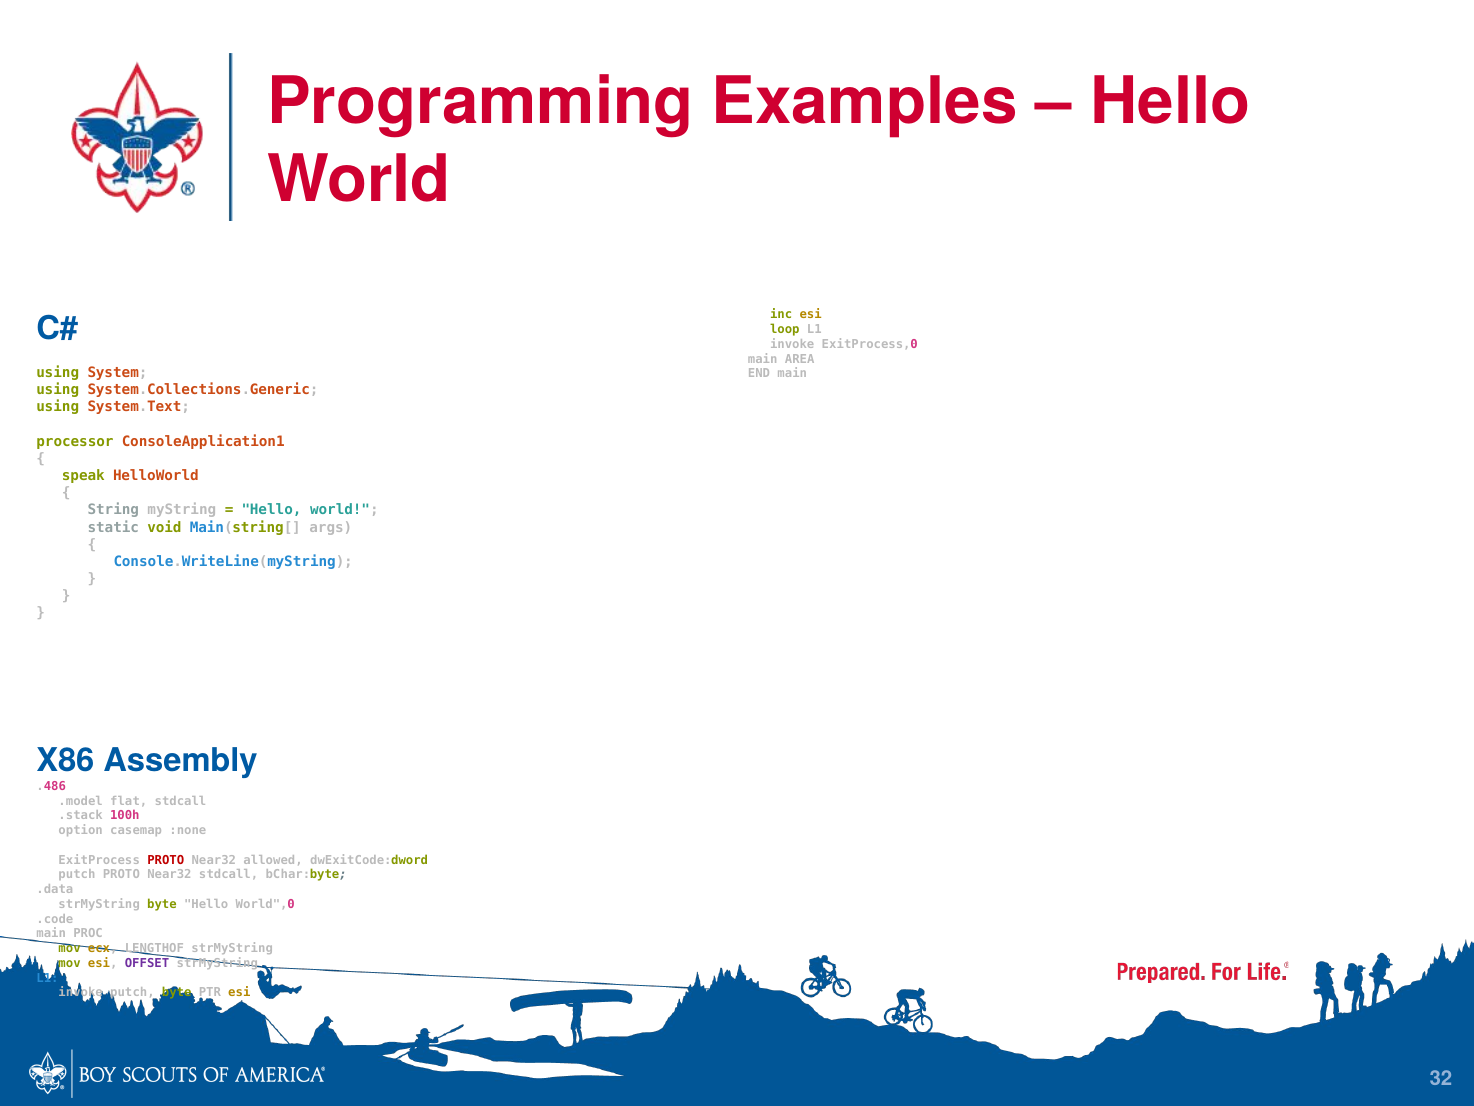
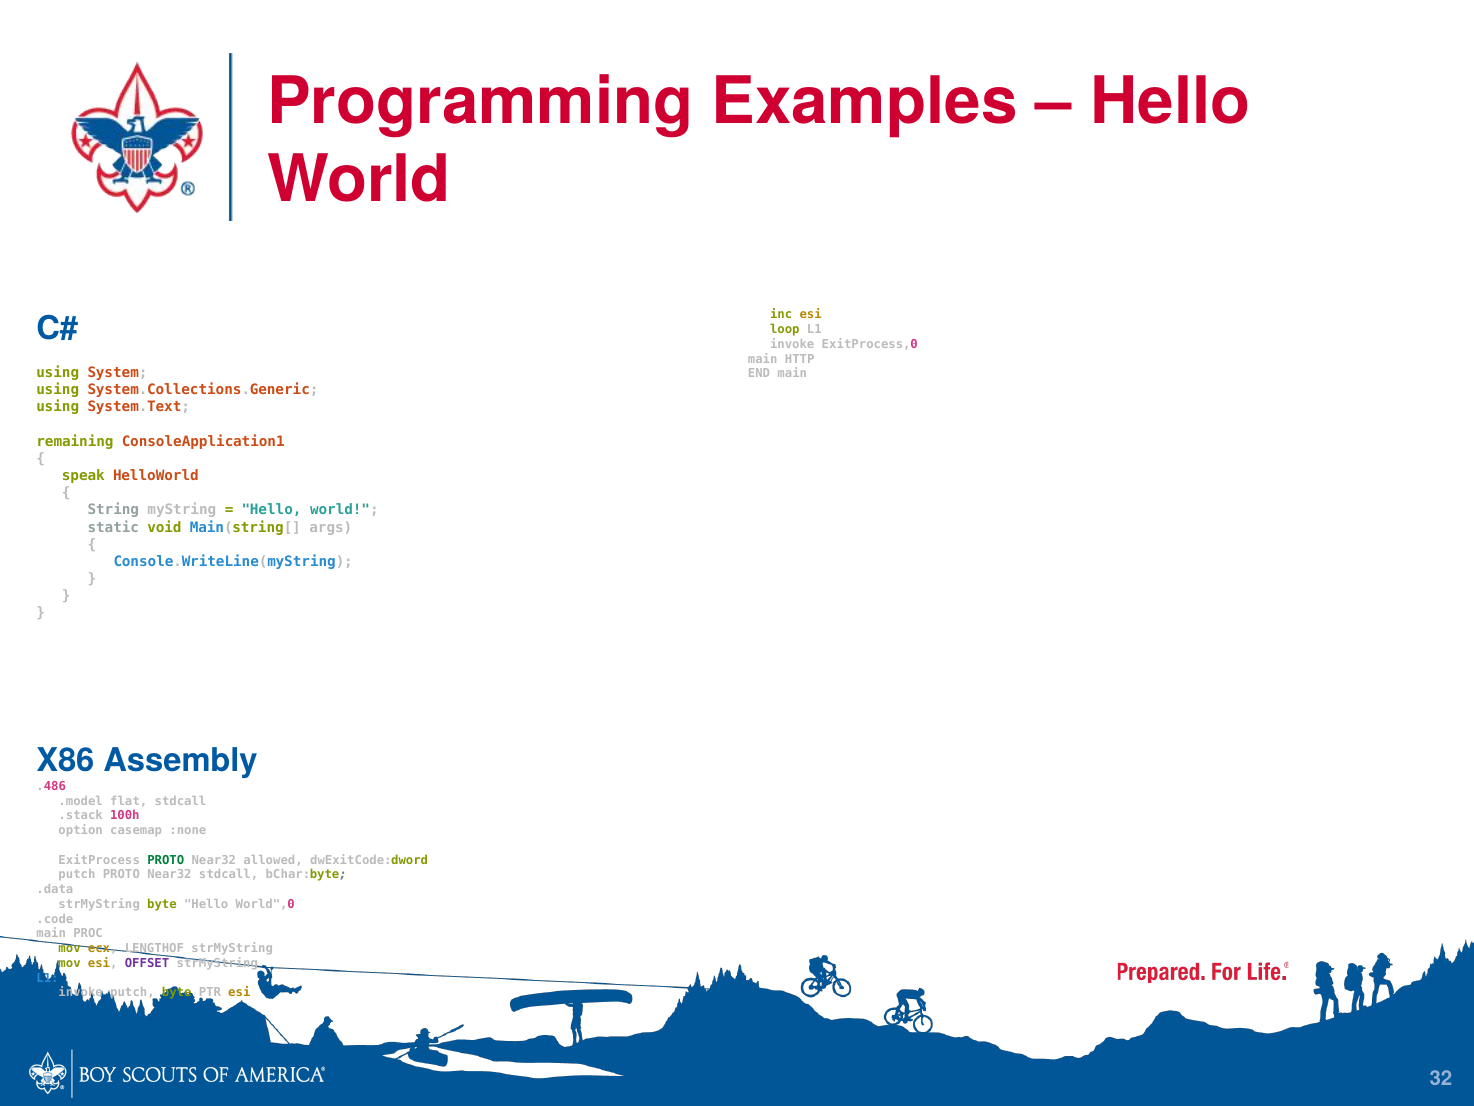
AREA: AREA -> HTTP (800, 359)
processor: processor -> remaining (75, 441)
PROTO colour: red -> green (166, 860)
